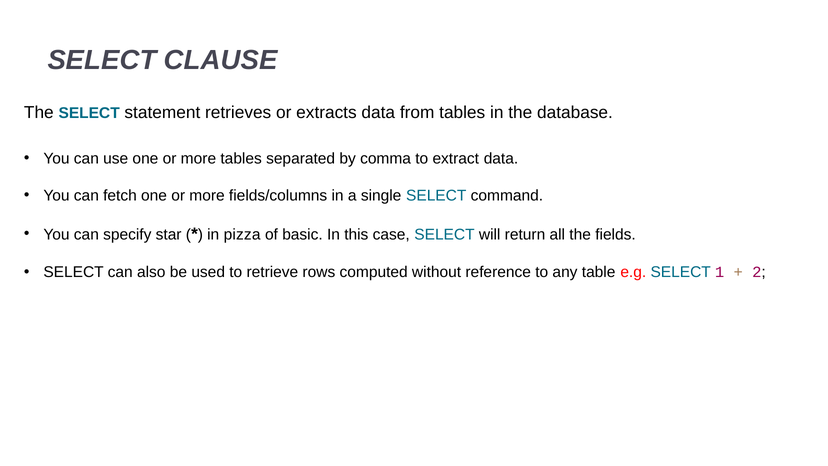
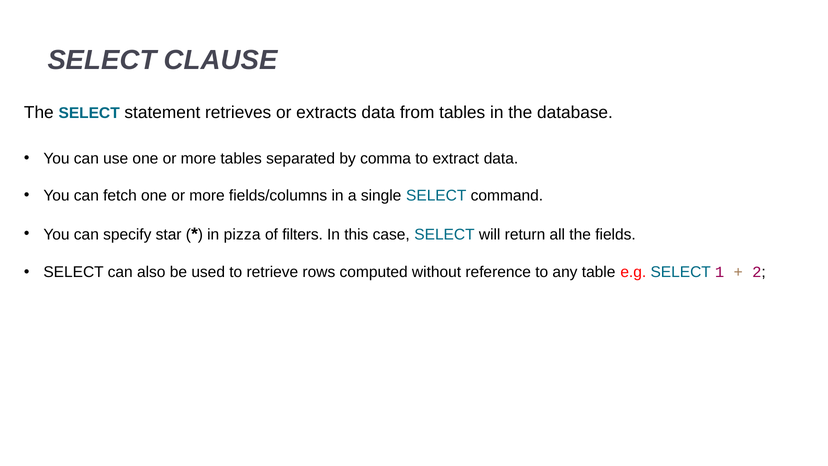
basic: basic -> filters (303, 235)
